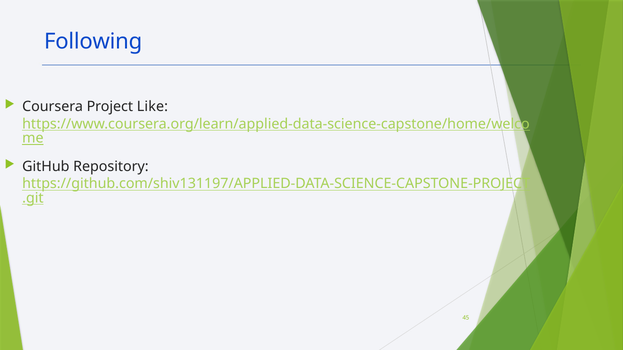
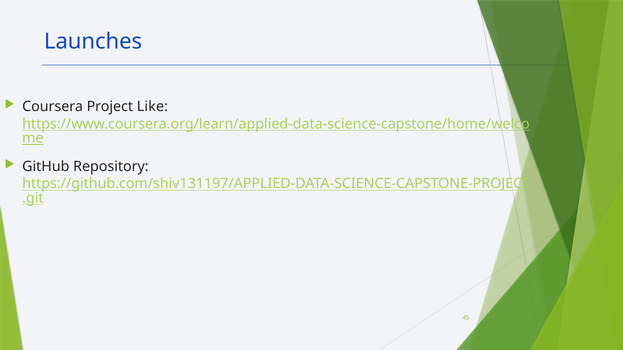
Following: Following -> Launches (93, 42)
